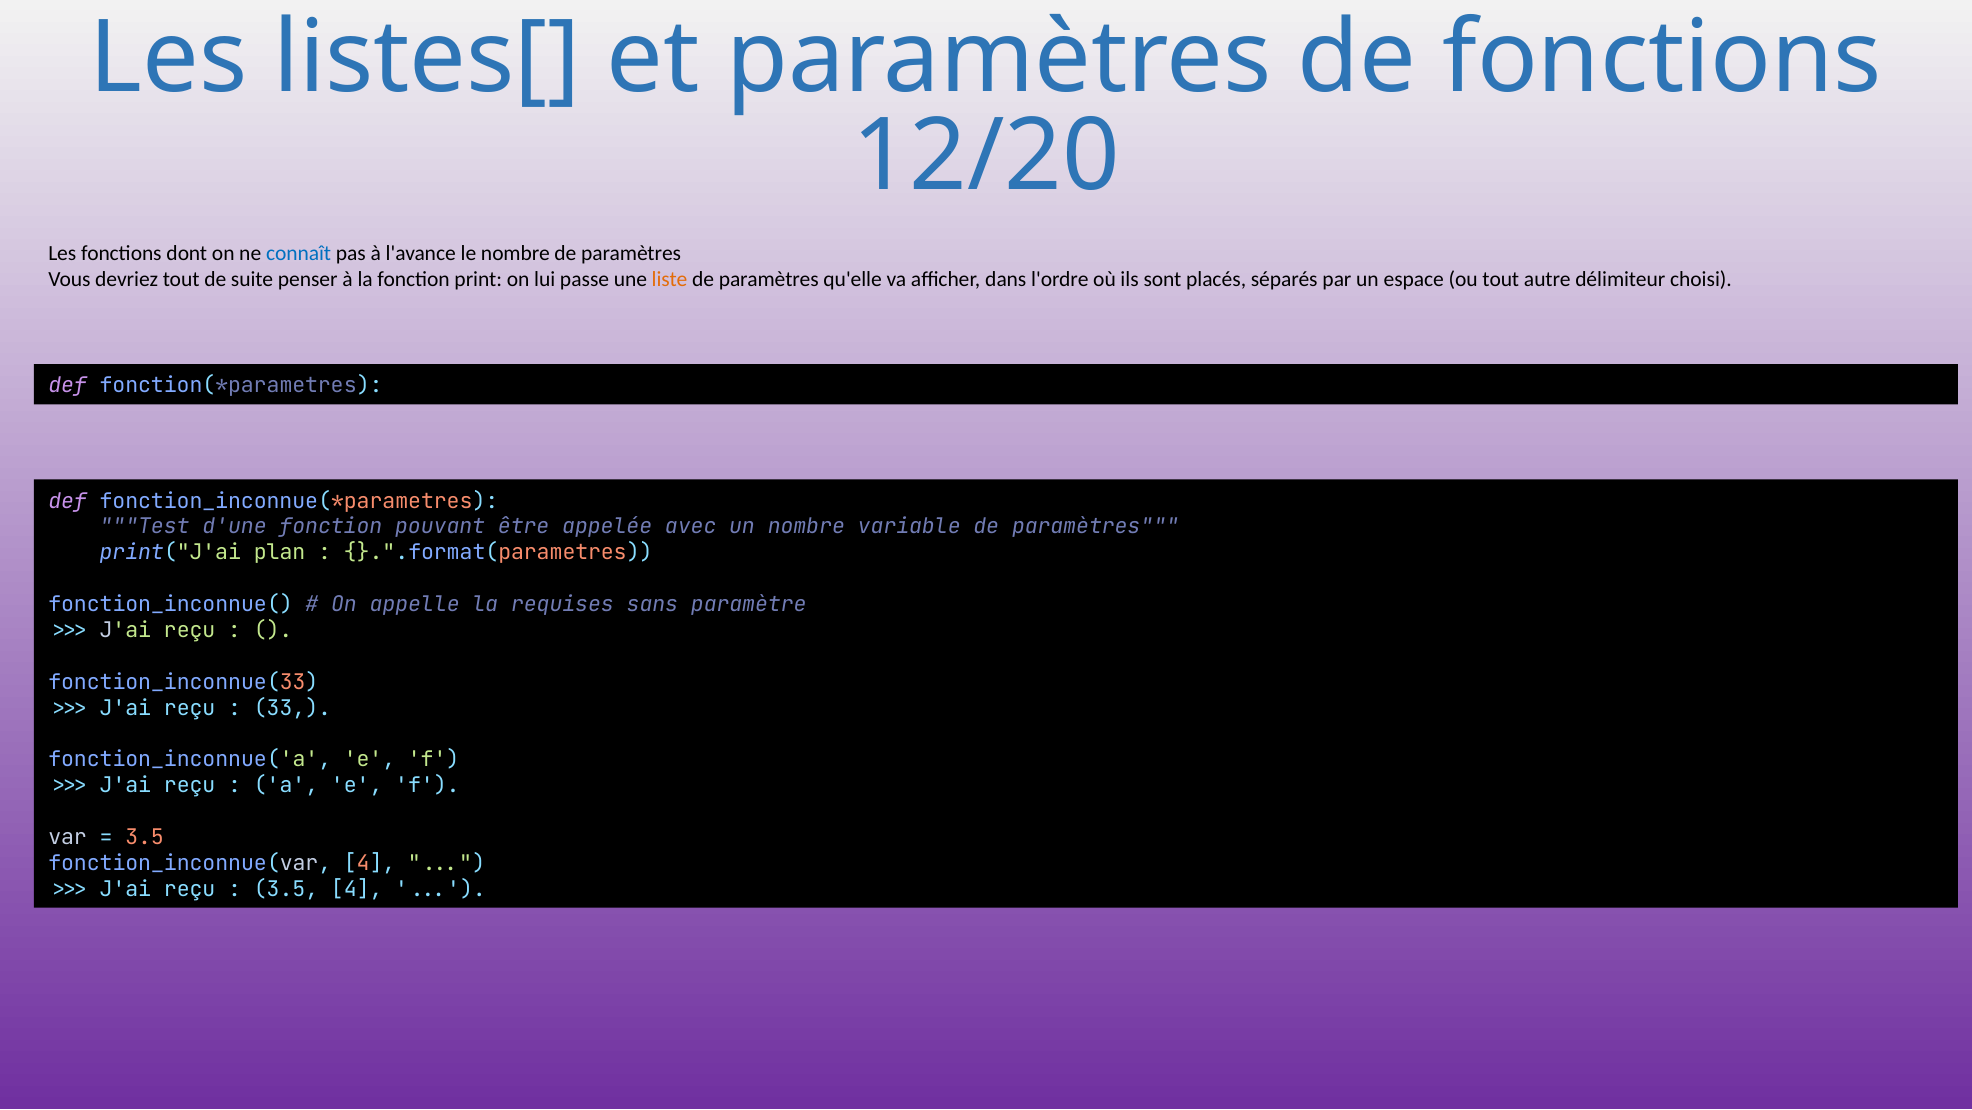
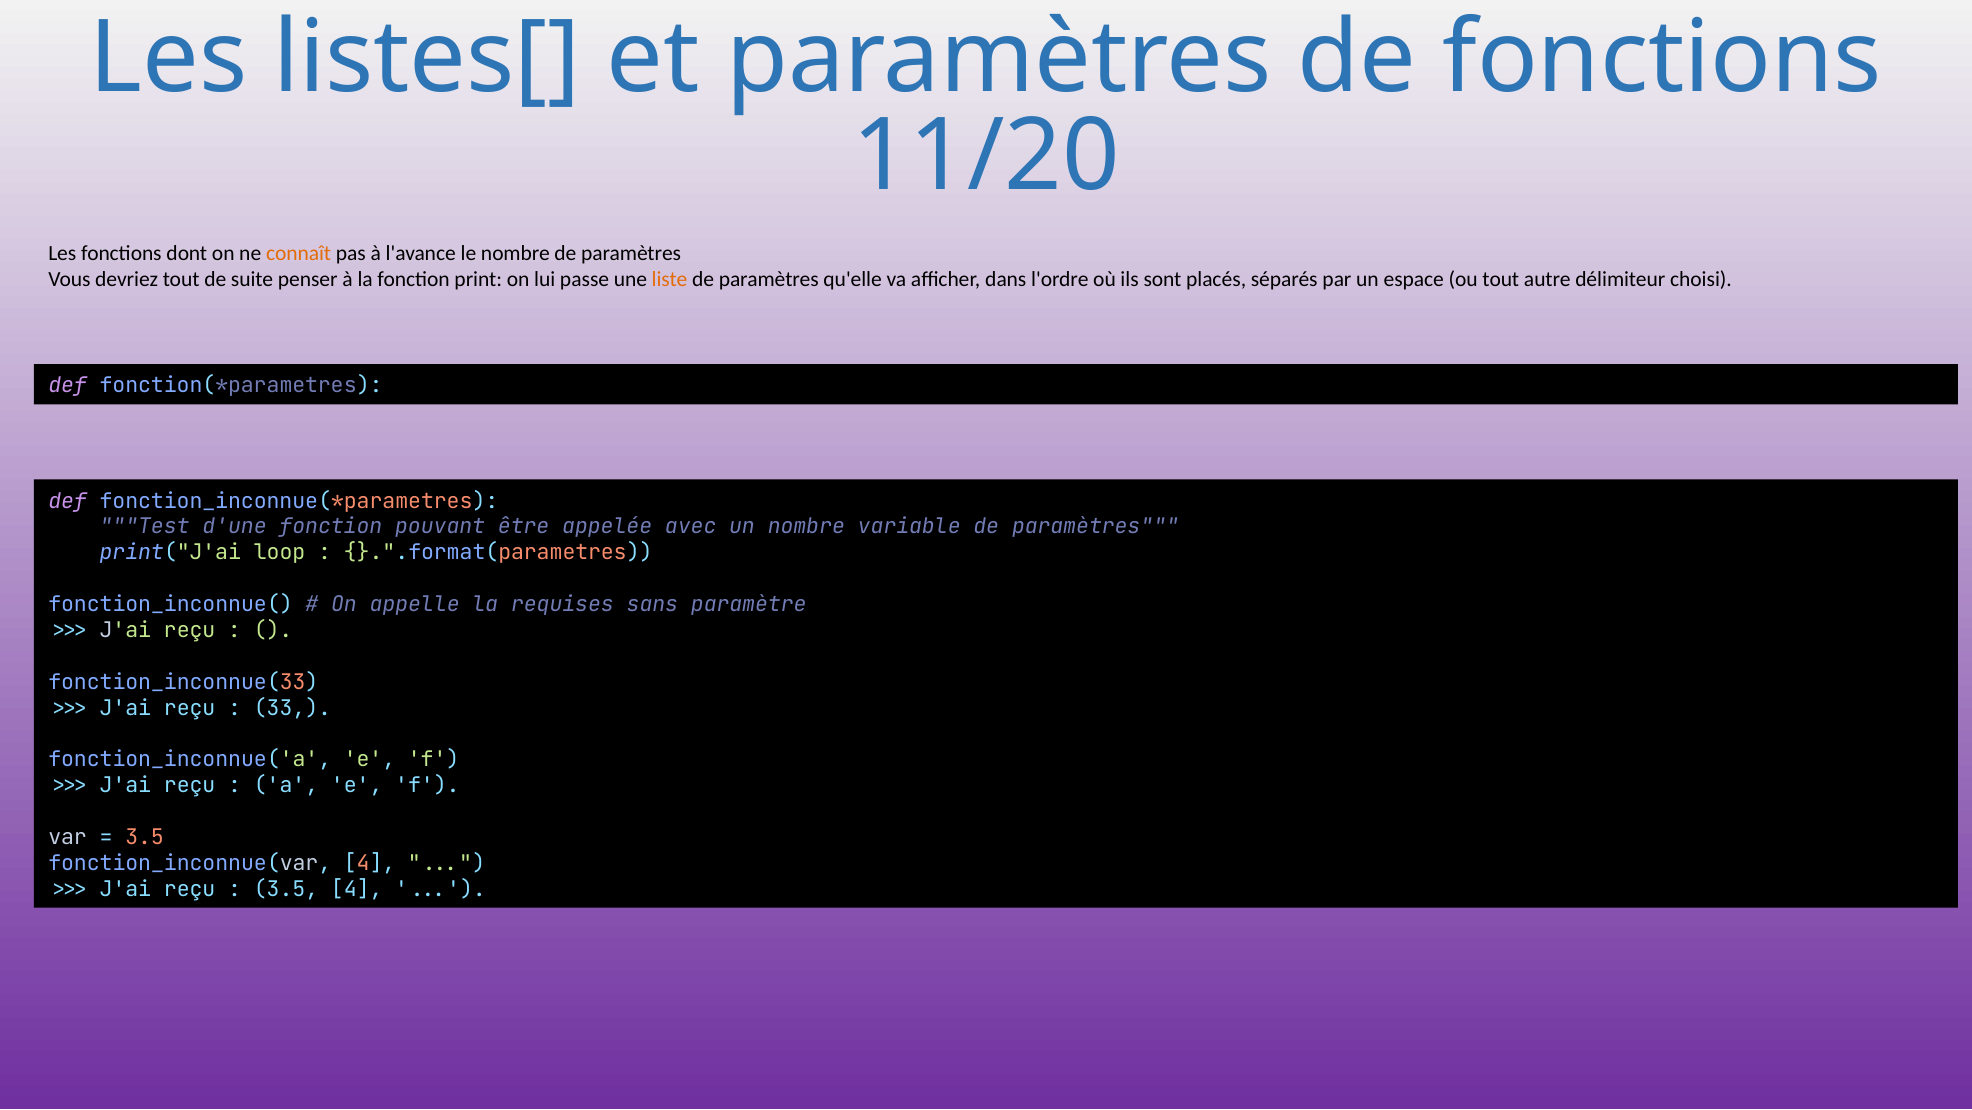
12/20: 12/20 -> 11/20 (986, 156)
connaît colour: blue -> orange (299, 253)
plan: plan -> loop (280, 552)
